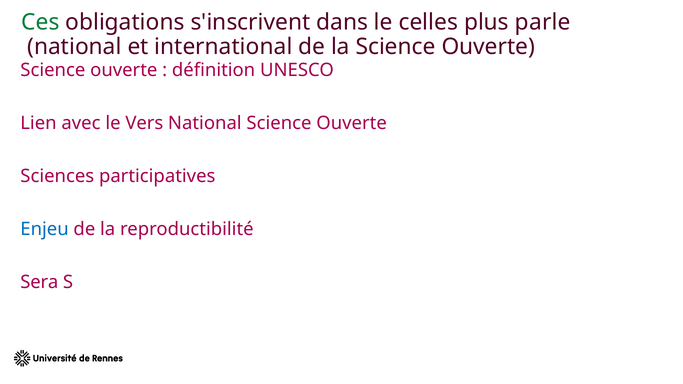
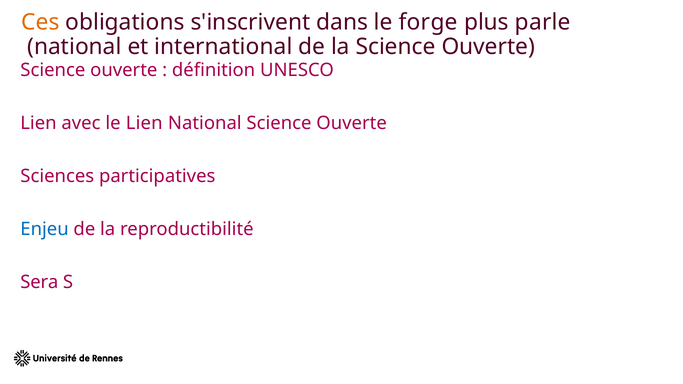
Ces colour: green -> orange (40, 22)
celles: celles -> forge (428, 22)
le Vers: Vers -> Lien (144, 123)
